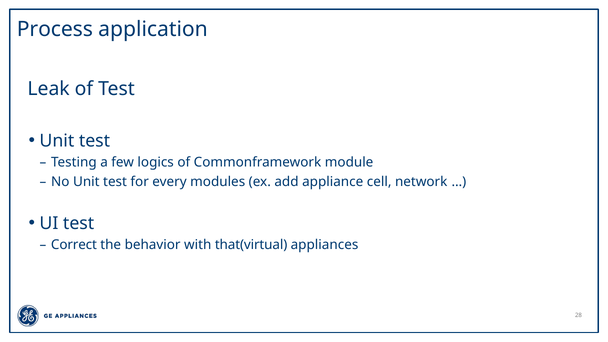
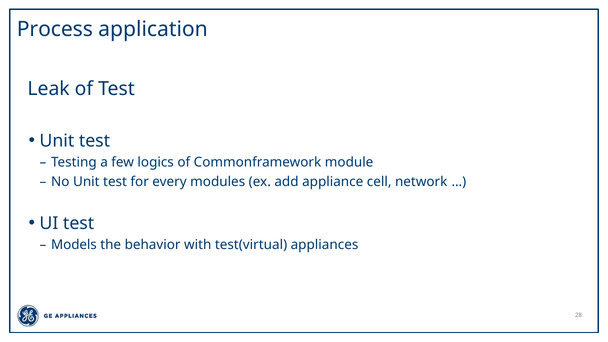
Correct: Correct -> Models (74, 245)
that(virtual: that(virtual -> test(virtual (251, 245)
